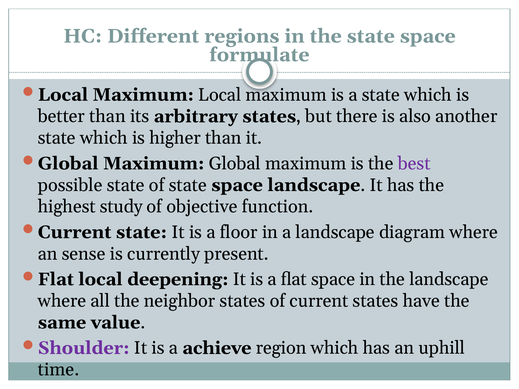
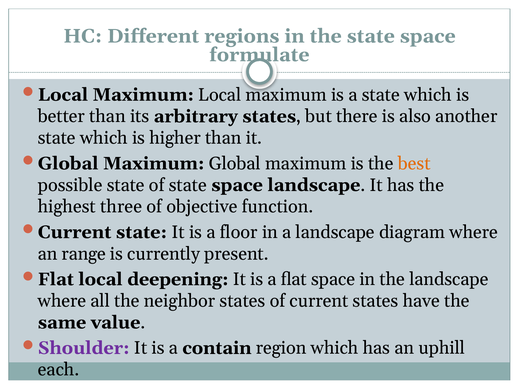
best colour: purple -> orange (414, 164)
study: study -> three (121, 207)
sense: sense -> range (84, 254)
achieve: achieve -> contain (217, 348)
time: time -> each (59, 370)
